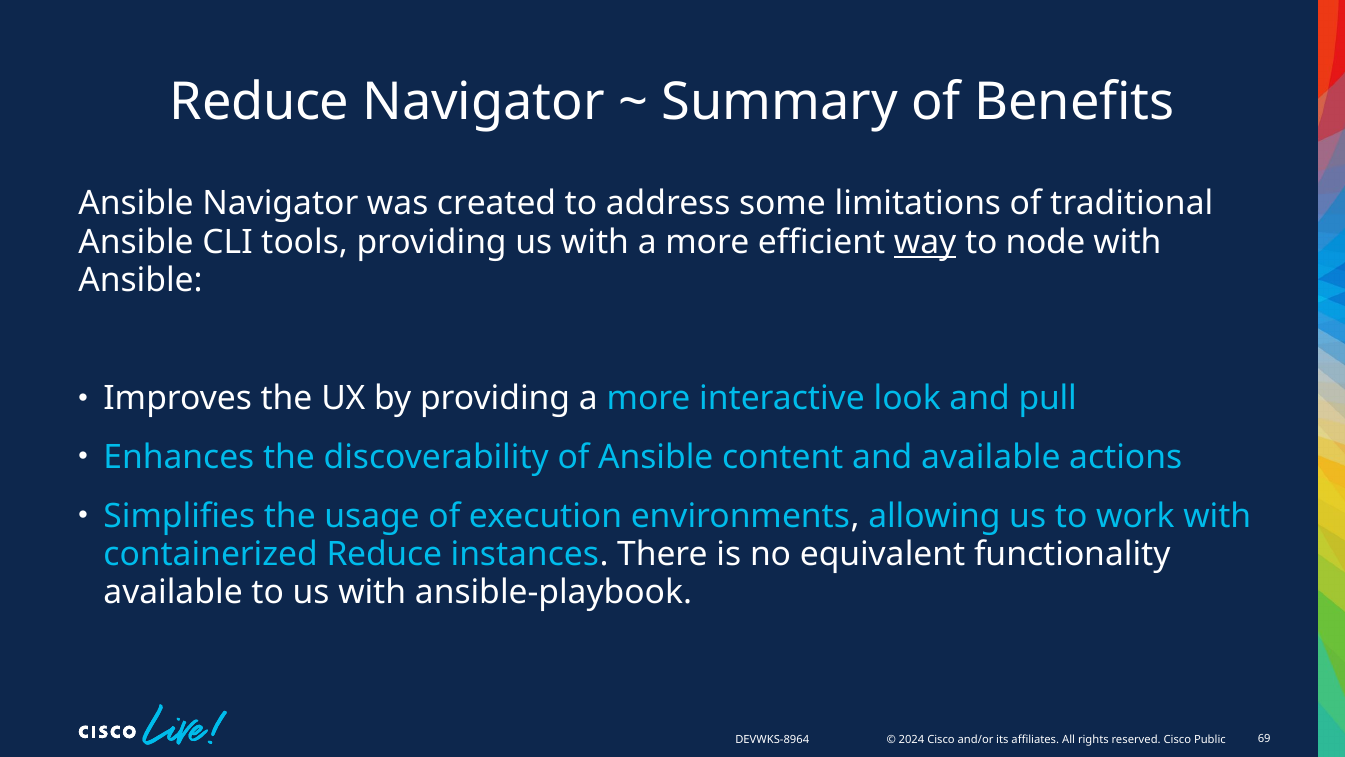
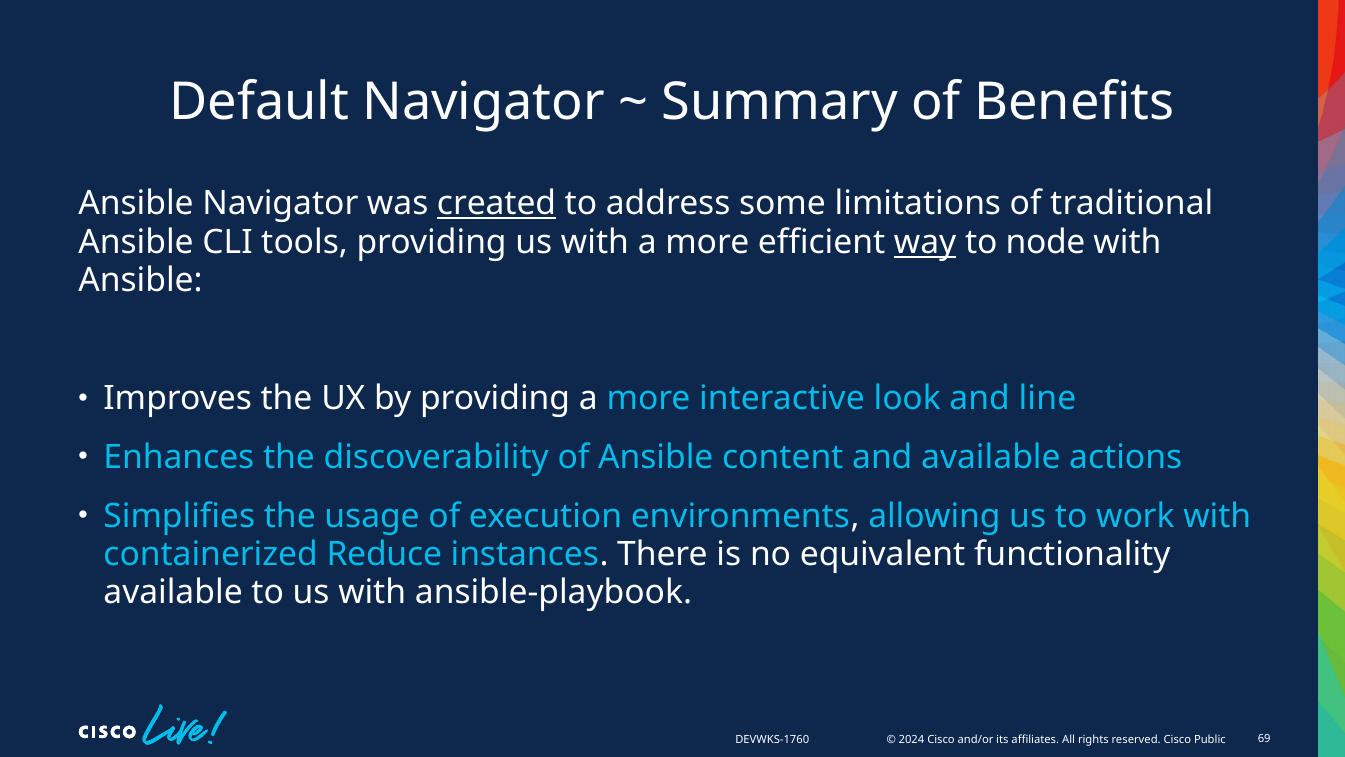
Reduce: Reduce -> Default (259, 102)
created underline: none -> present (497, 204)
pull: pull -> line (1047, 398)
DEVWKS-8964: DEVWKS-8964 -> DEVWKS-1760 (772, 740)
